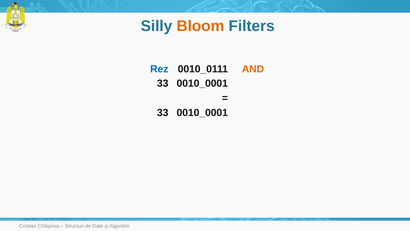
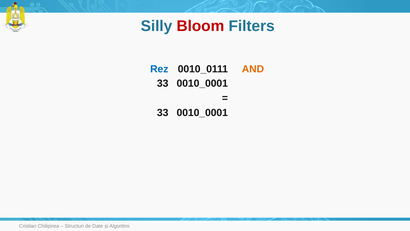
Bloom colour: orange -> red (200, 26)
